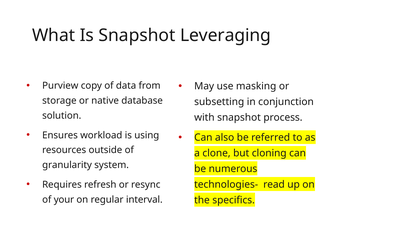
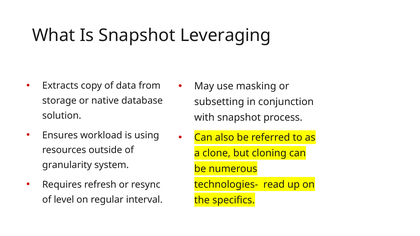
Purview: Purview -> Extracts (60, 86)
your: your -> level (64, 200)
